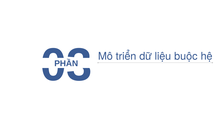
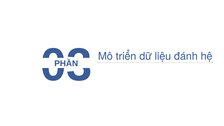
buộc: buộc -> đánh (186, 56)
